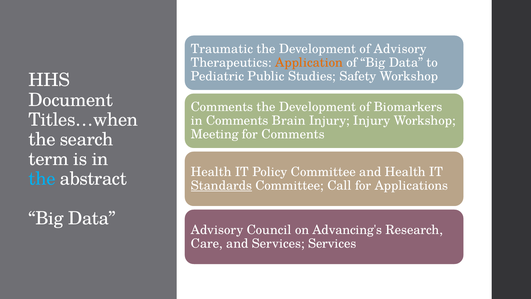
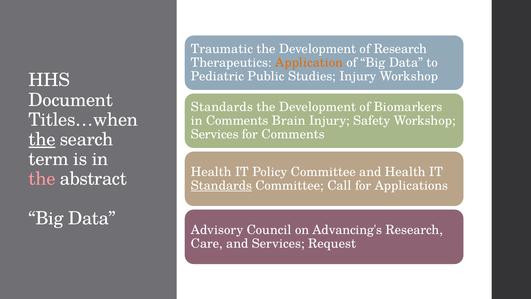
of Advisory: Advisory -> Research (400, 49)
Studies Safety: Safety -> Injury (358, 76)
Comments: Comments -> Standards (222, 107)
Injury Injury: Injury -> Safety (372, 121)
Meeting: Meeting -> Services (215, 134)
the underline: none -> present (42, 139)
the colour: light blue -> pink (42, 179)
Services Services: Services -> Request (332, 243)
